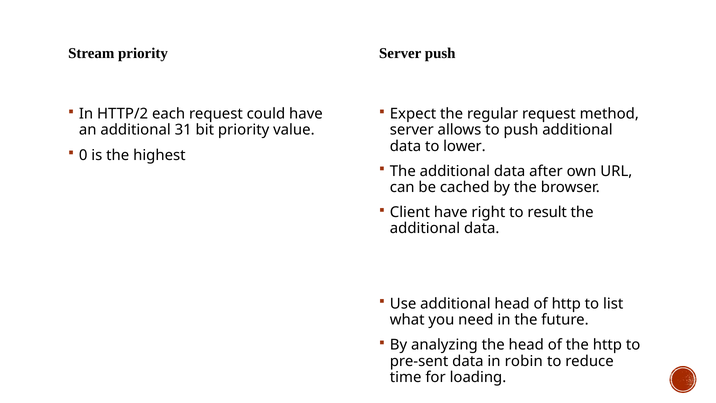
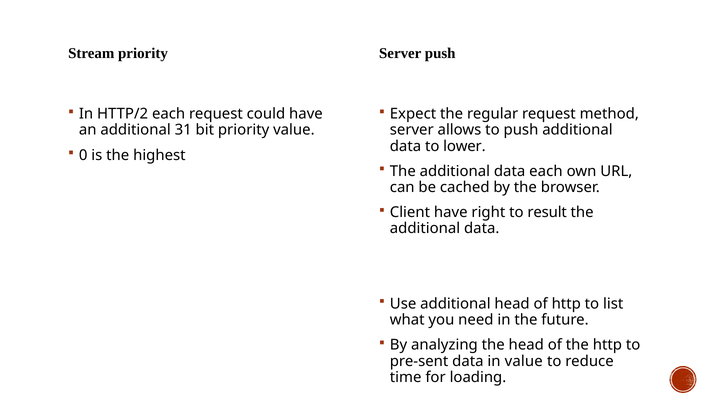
data after: after -> each (546, 171)
in robin: robin -> value (524, 361)
